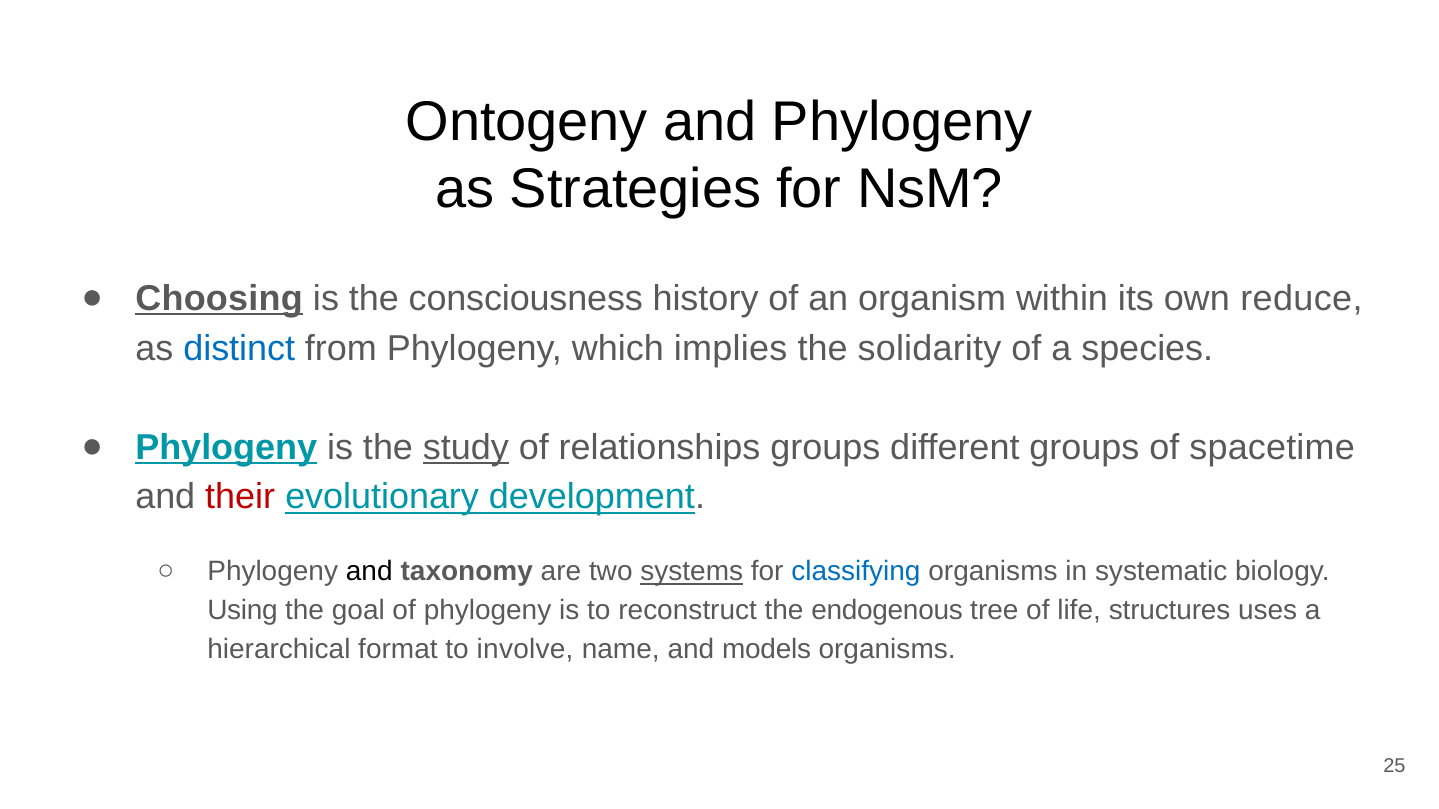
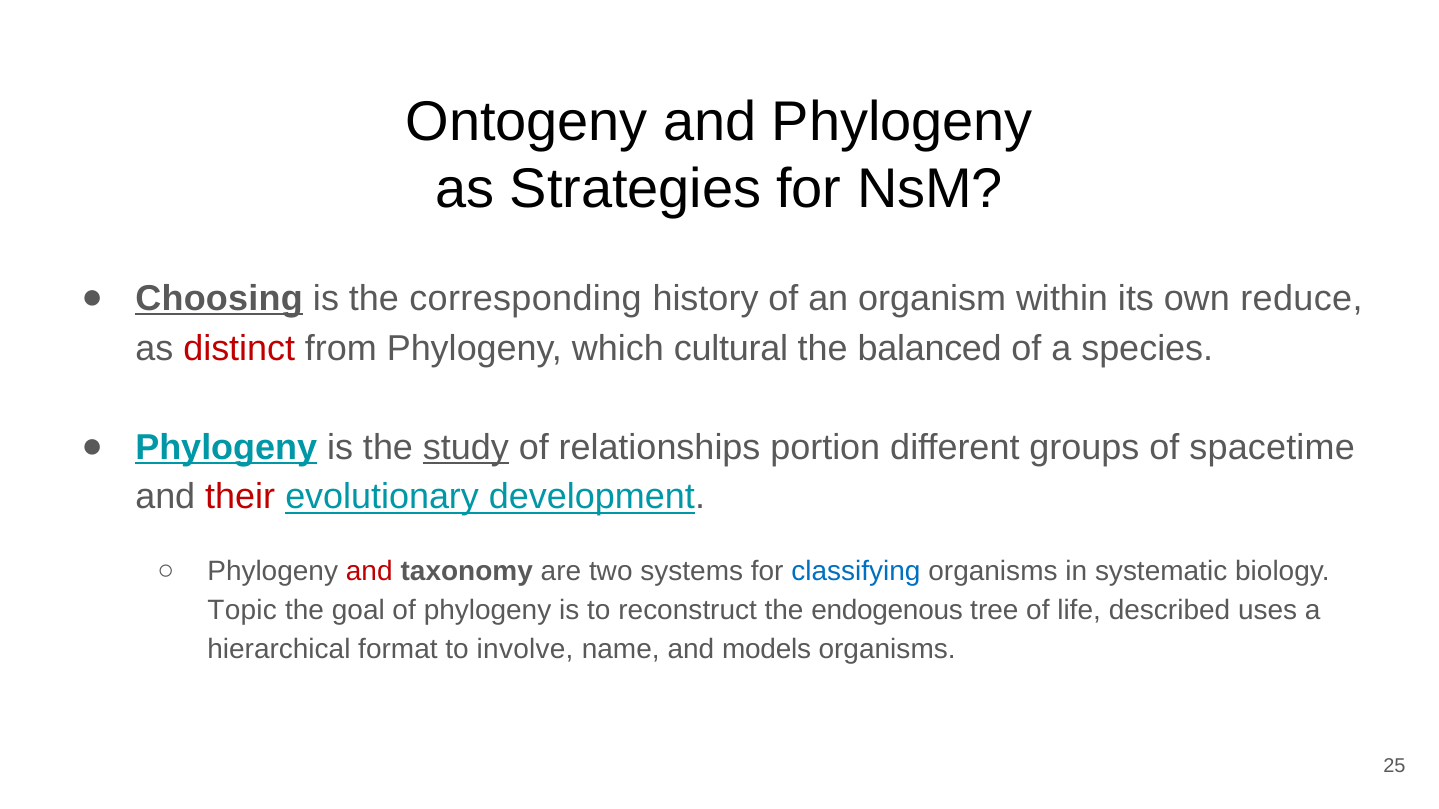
consciousness: consciousness -> corresponding (526, 299)
distinct colour: blue -> red (239, 348)
implies: implies -> cultural (731, 348)
solidarity: solidarity -> balanced (930, 348)
relationships groups: groups -> portion (825, 448)
and colour: black -> red (369, 572)
systems underline: present -> none (692, 572)
Using: Using -> Topic (242, 611)
structures: structures -> described (1170, 611)
